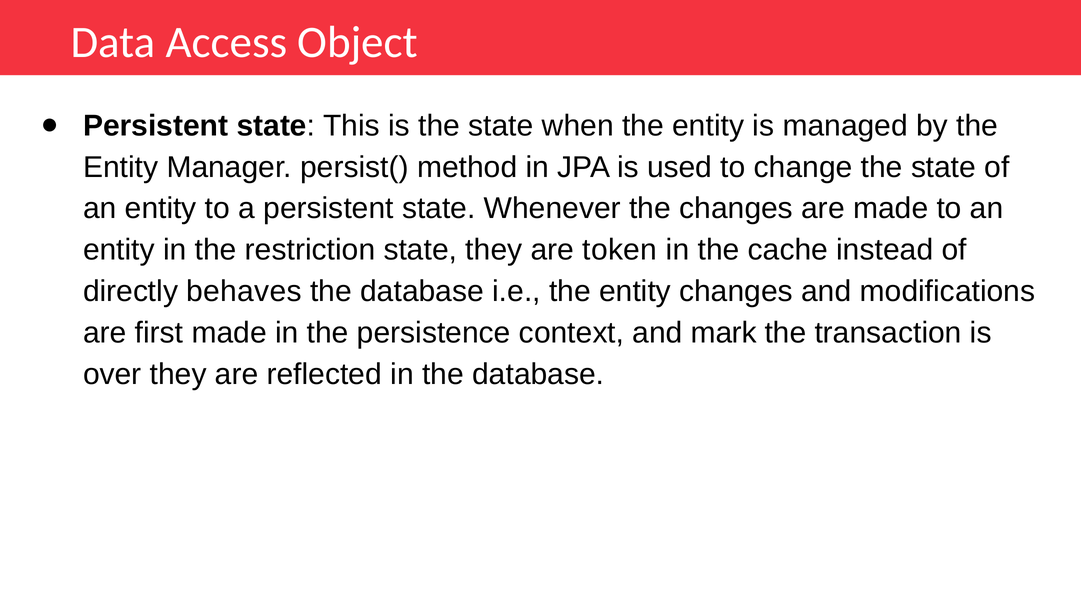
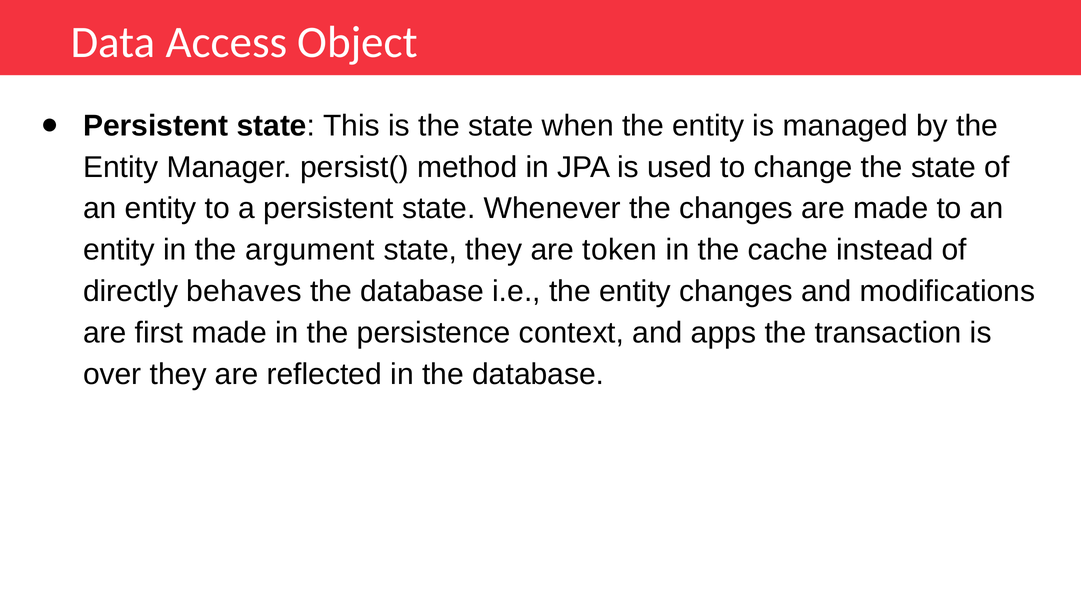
restriction: restriction -> argument (310, 250)
mark: mark -> apps (724, 333)
